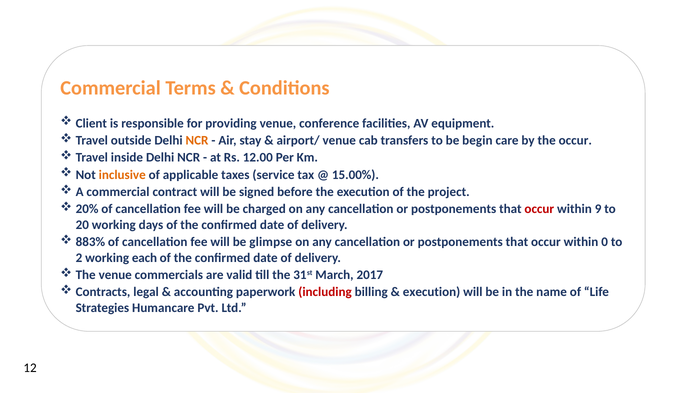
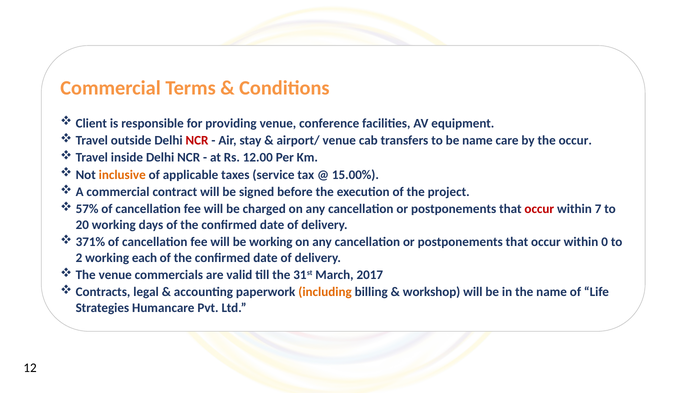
NCR colour: orange -> red (197, 140)
be begin: begin -> name (477, 140)
20%: 20% -> 57% (87, 209)
9: 9 -> 7 (598, 209)
883%: 883% -> 371% (90, 242)
be glimpse: glimpse -> working (271, 242)
including colour: red -> orange (325, 292)
execution: execution -> workshop (432, 292)
